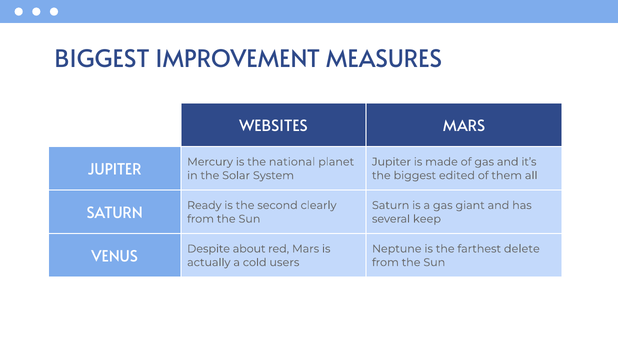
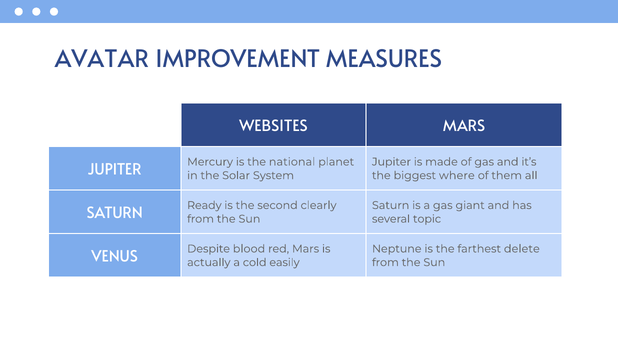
BIGGEST: BIGGEST -> AVATAR (102, 59)
edited: edited -> where (457, 175)
keep: keep -> topic (427, 219)
about: about -> blood (249, 249)
users: users -> easily (284, 262)
